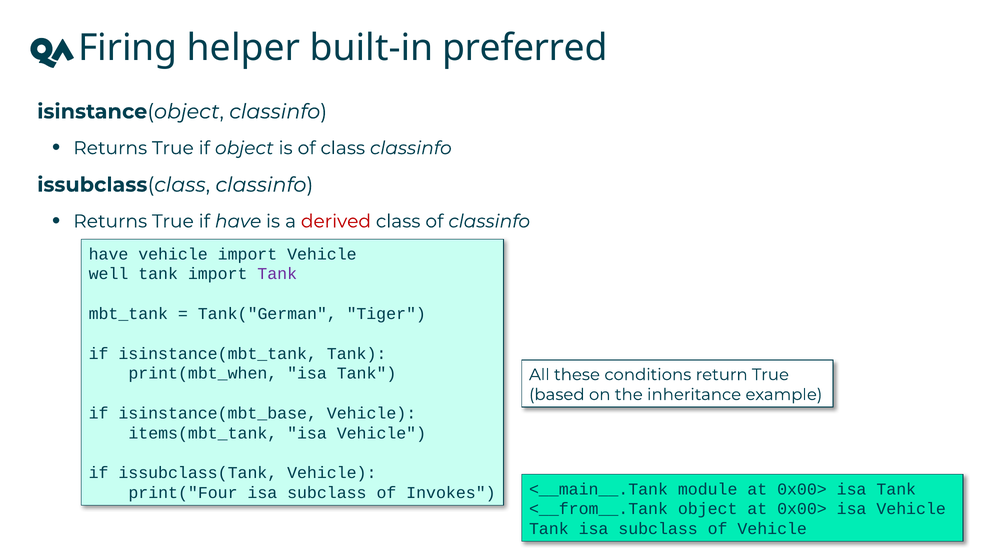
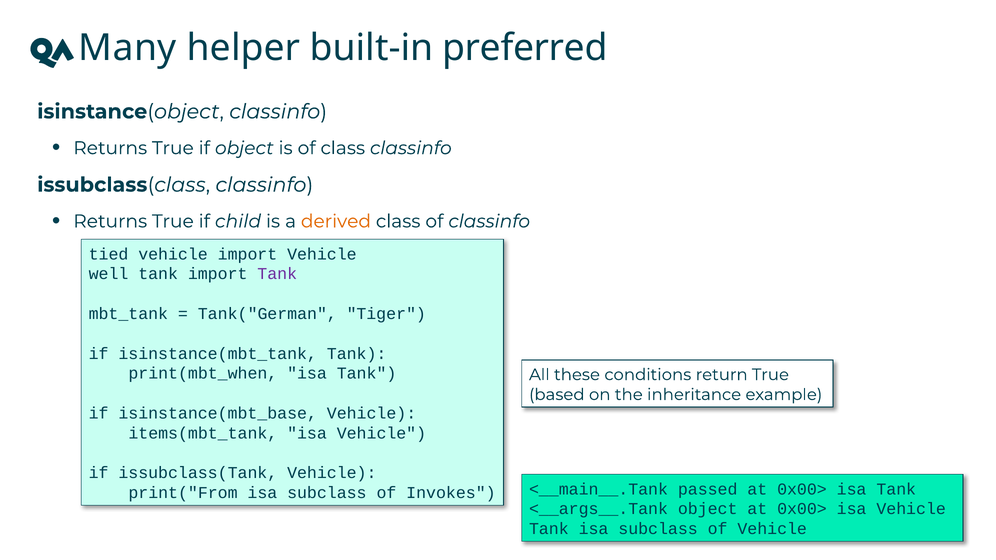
Firing: Firing -> Many (127, 48)
if have: have -> child (238, 221)
derived colour: red -> orange (336, 221)
have: have -> tied (109, 254)
module: module -> passed (708, 489)
print("Four: print("Four -> print("From (183, 493)
<__from__.Tank: <__from__.Tank -> <__args__.Tank (599, 509)
